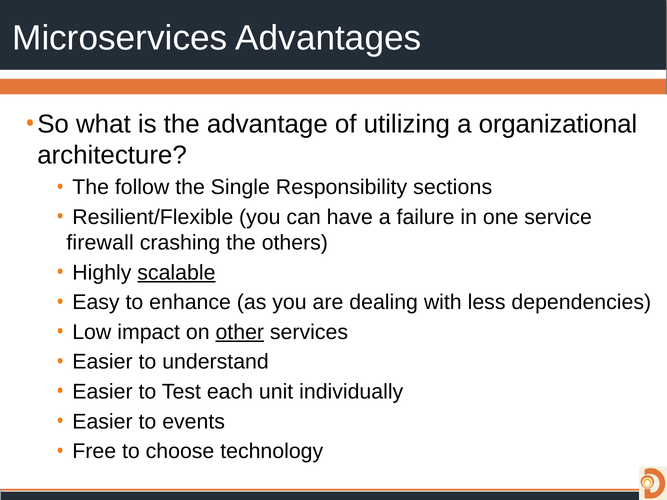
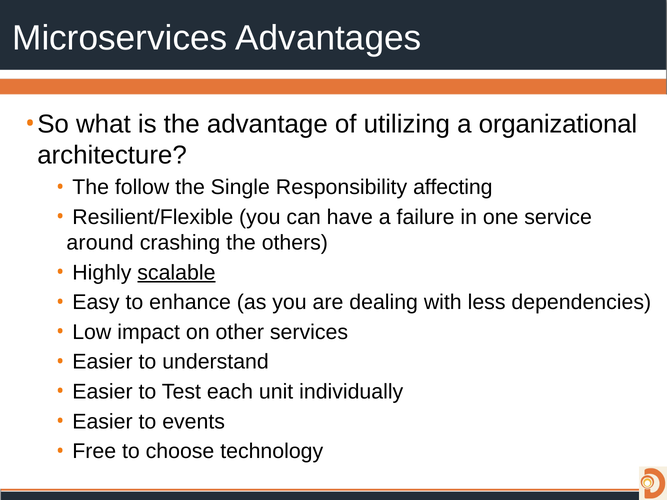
sections: sections -> affecting (453, 188)
firewall: firewall -> around (100, 243)
other underline: present -> none (240, 332)
